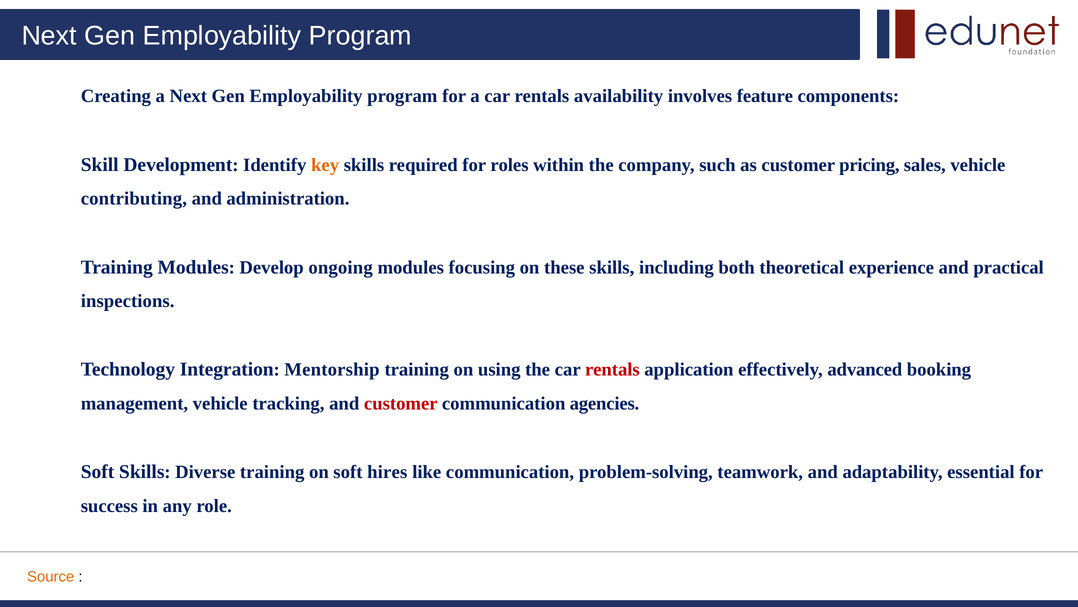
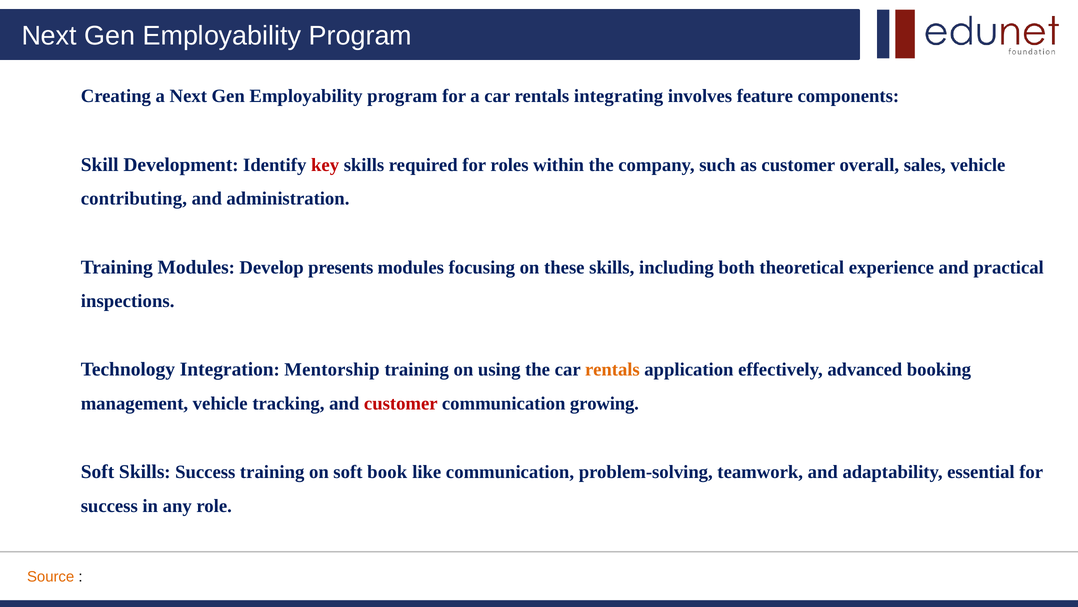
availability: availability -> integrating (619, 96)
key colour: orange -> red (325, 165)
pricing: pricing -> overall (869, 165)
ongoing: ongoing -> presents (341, 267)
rentals colour: red -> orange (612, 369)
agencies: agencies -> growing (604, 403)
Skills Diverse: Diverse -> Success (205, 472)
hires: hires -> book (387, 472)
